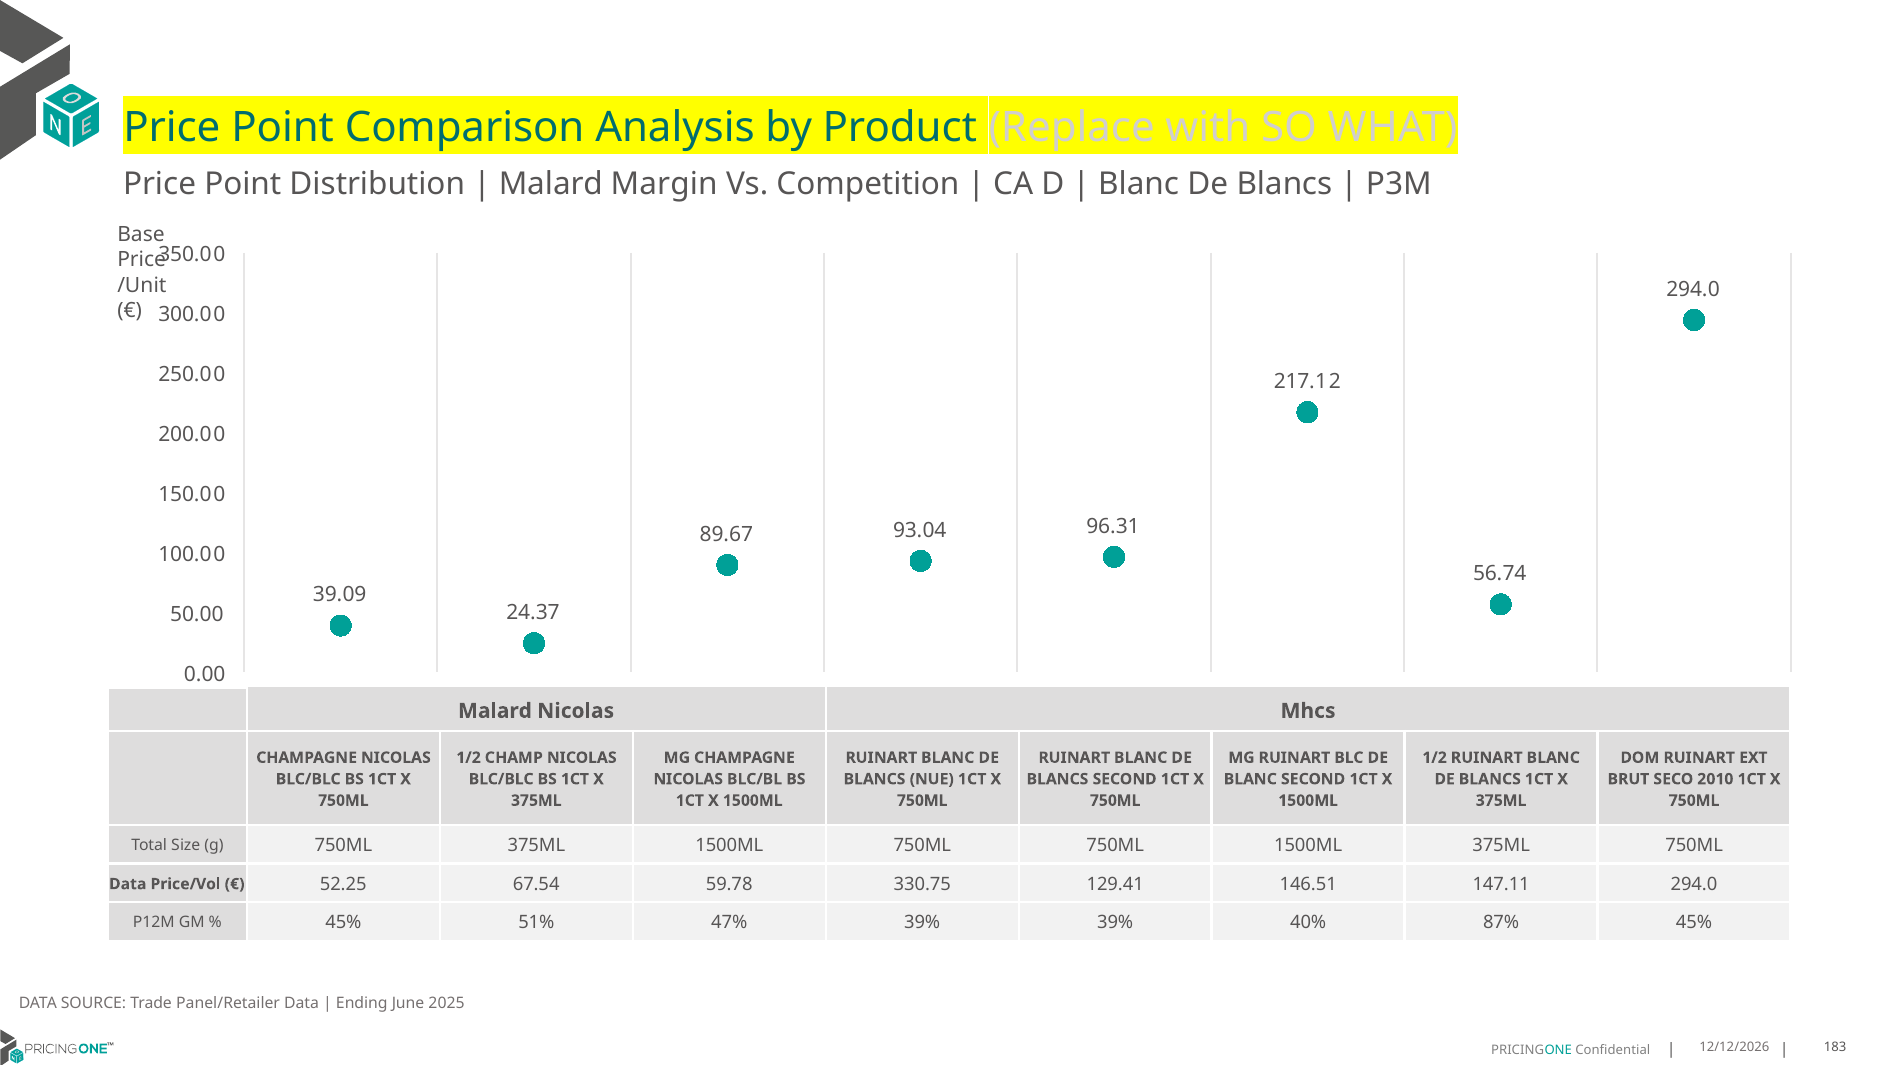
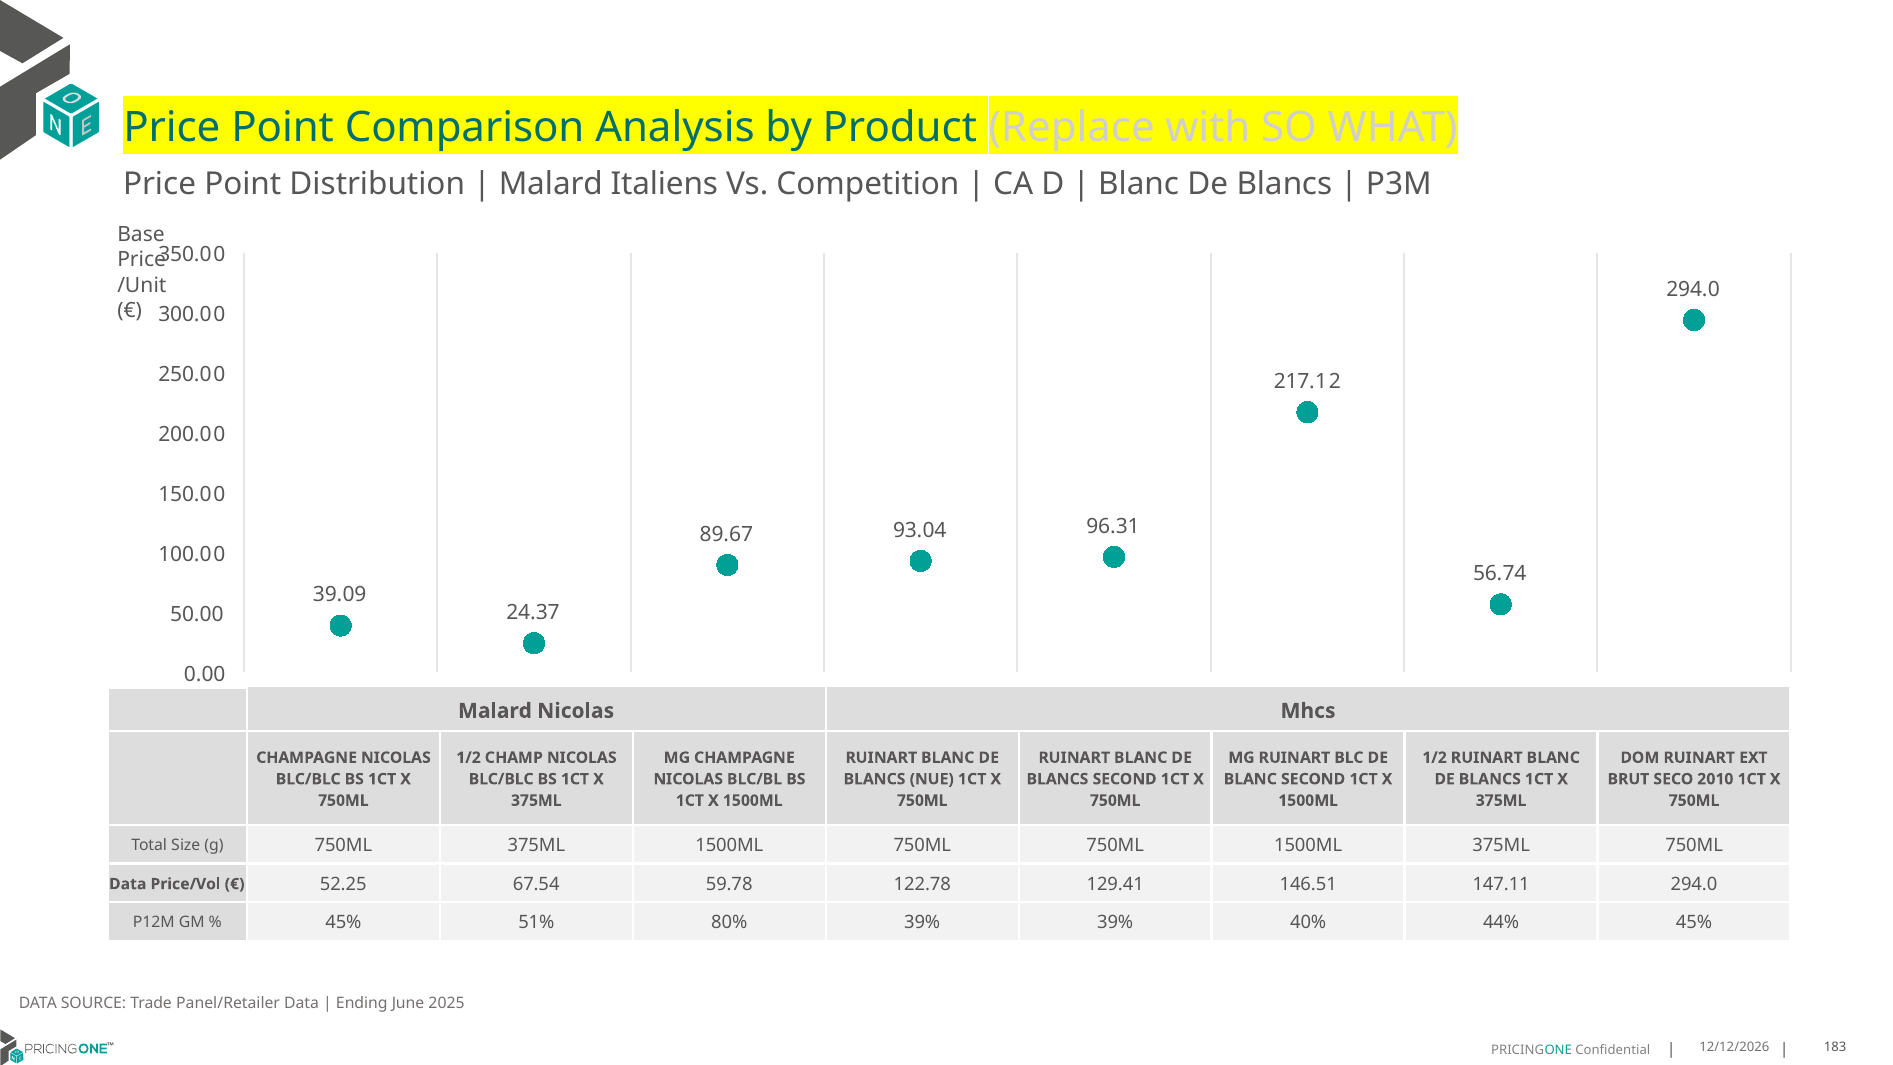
Margin: Margin -> Italiens (664, 185)
330.75: 330.75 -> 122.78 (922, 884)
47%: 47% -> 80% (729, 923)
87%: 87% -> 44% (1501, 923)
